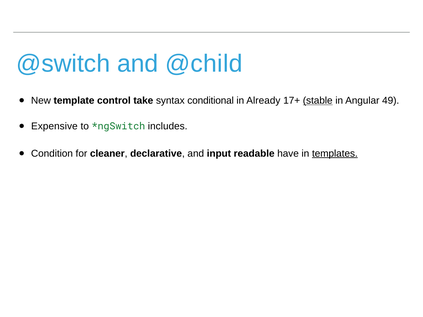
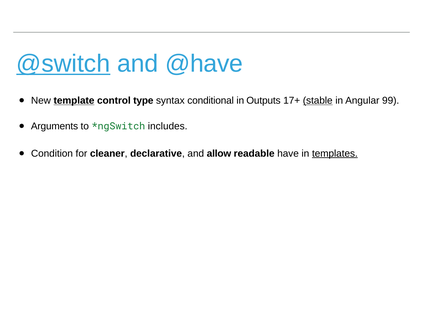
@switch underline: none -> present (63, 64)
@child: @child -> @have (204, 64)
template underline: none -> present (74, 101)
take: take -> type (143, 101)
Already: Already -> Outputs (263, 101)
49: 49 -> 99 (391, 101)
Expensive: Expensive -> Arguments (55, 126)
input: input -> allow (219, 154)
